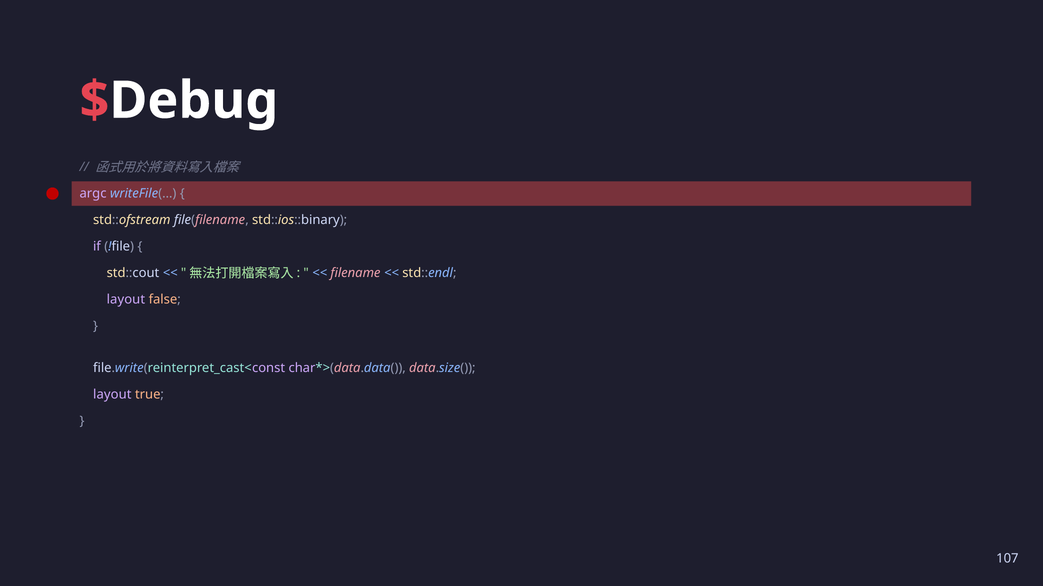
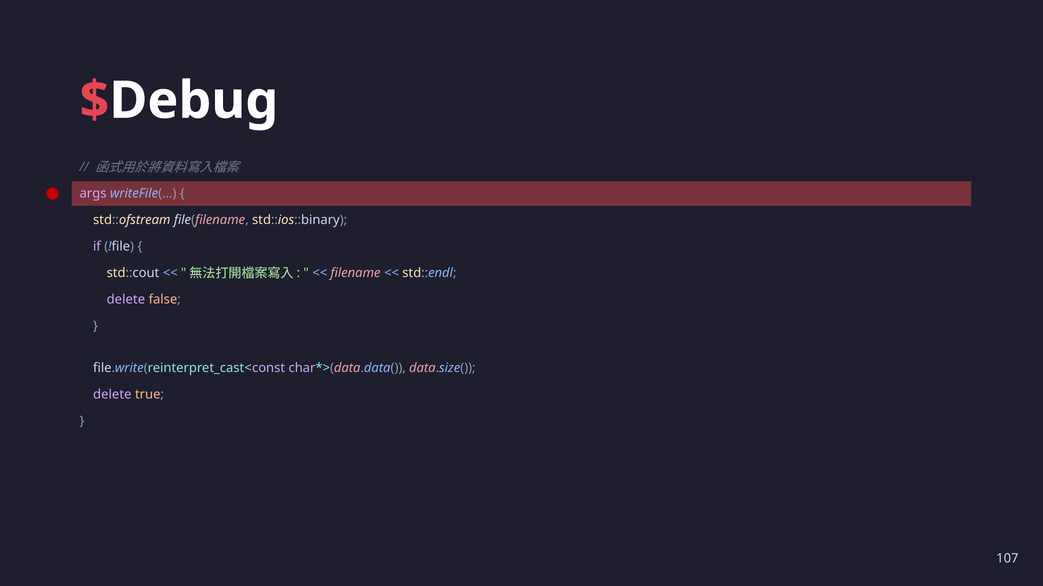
argc: argc -> args (93, 194)
layout: layout -> delete (126, 300)
layout: layout -> delete (112, 395)
